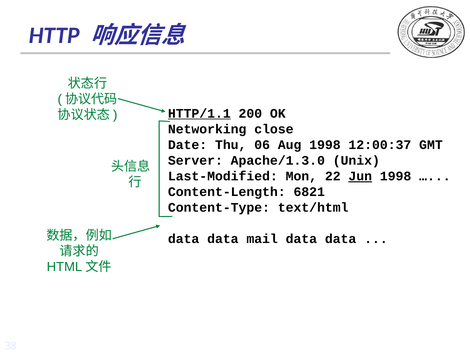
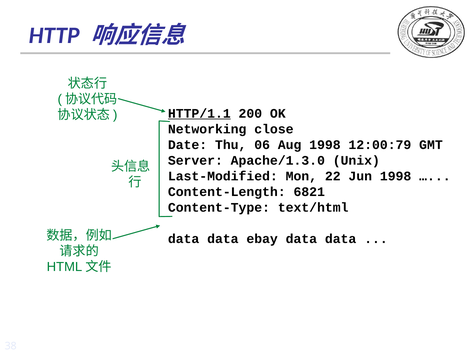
12:00:37: 12:00:37 -> 12:00:79 (380, 145)
Jun underline: present -> none (360, 176)
mail: mail -> ebay (262, 239)
